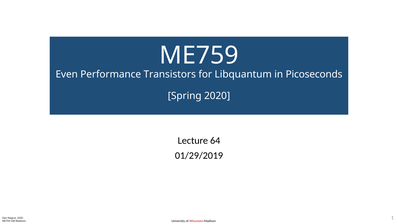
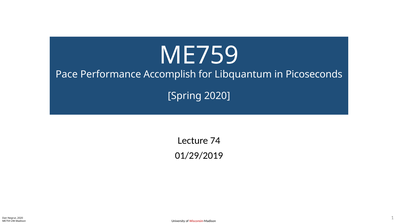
Even: Even -> Pace (67, 74)
Transistors: Transistors -> Accomplish (170, 74)
64: 64 -> 74 (215, 140)
